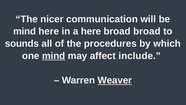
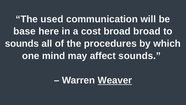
nicer: nicer -> used (52, 19)
mind: mind -> base (24, 31)
a here: here -> cost (91, 31)
mind underline: present -> none (54, 56)
affect include: include -> sounds (140, 56)
